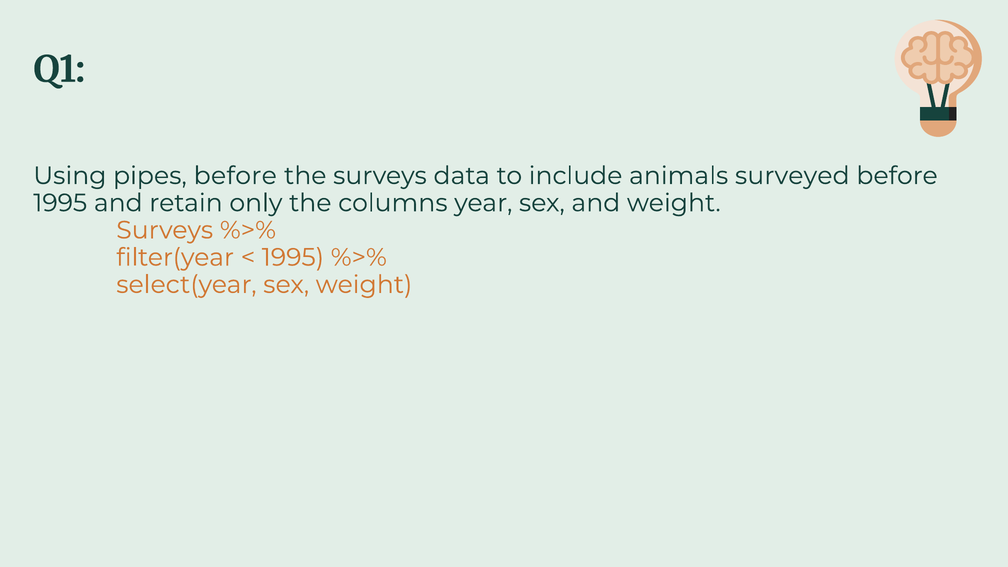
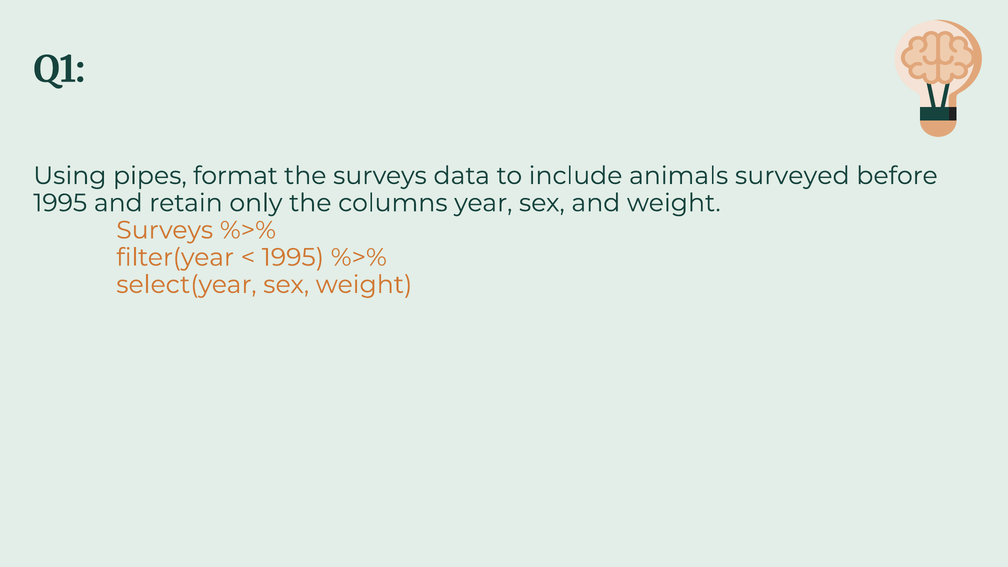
pipes before: before -> format (235, 176)
